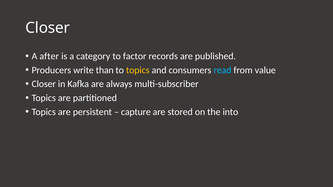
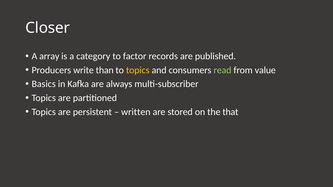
after: after -> array (49, 56)
read colour: light blue -> light green (222, 70)
Closer: Closer -> Basics (44, 84)
capture: capture -> written (136, 112)
into: into -> that (230, 112)
